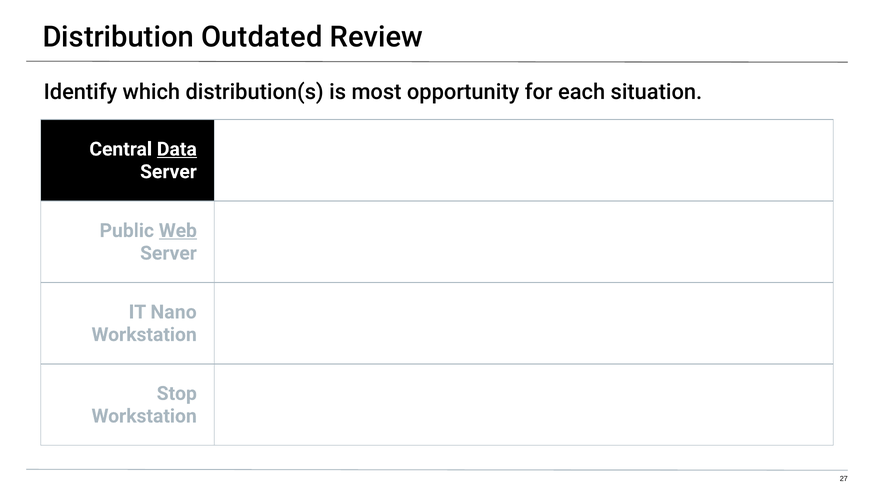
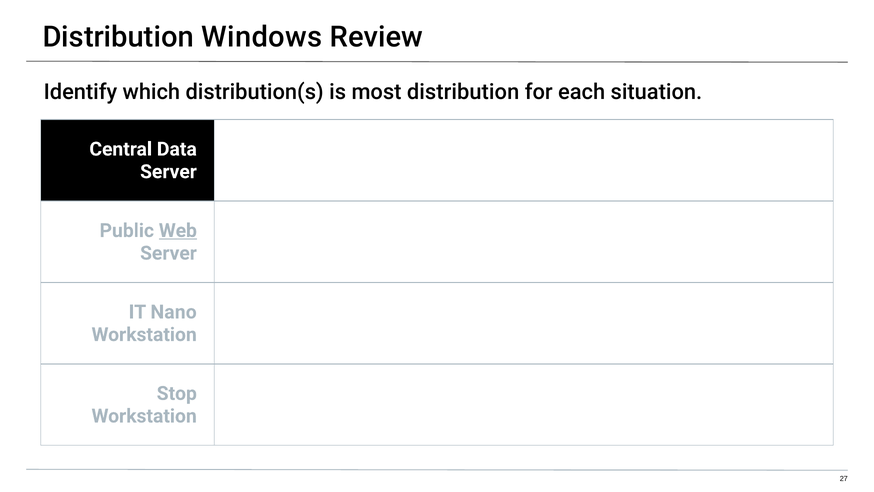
Outdated: Outdated -> Windows (262, 37)
most opportunity: opportunity -> distribution (463, 92)
Data underline: present -> none (177, 149)
